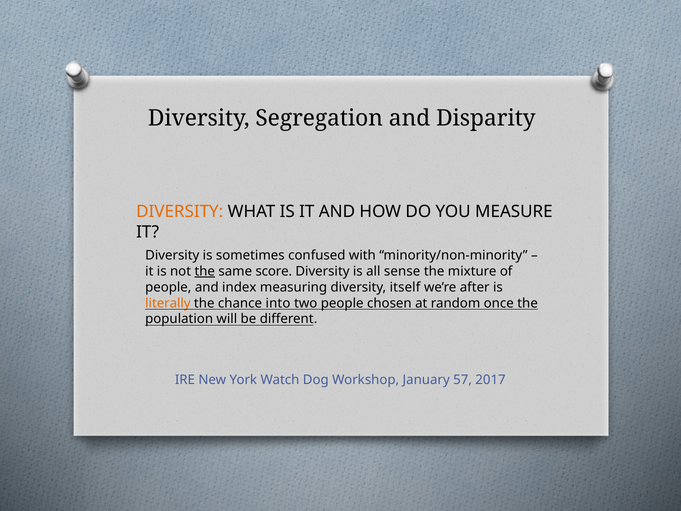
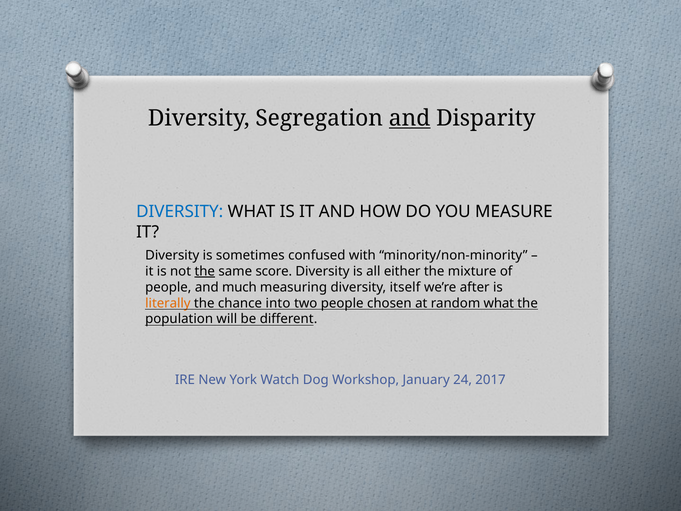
and underline: none -> present (410, 118)
DIVERSITY colour: orange -> blue (180, 212)
sense: sense -> either (402, 271)
index: index -> much (239, 287)
random once: once -> what (499, 303)
57: 57 -> 24 (463, 380)
